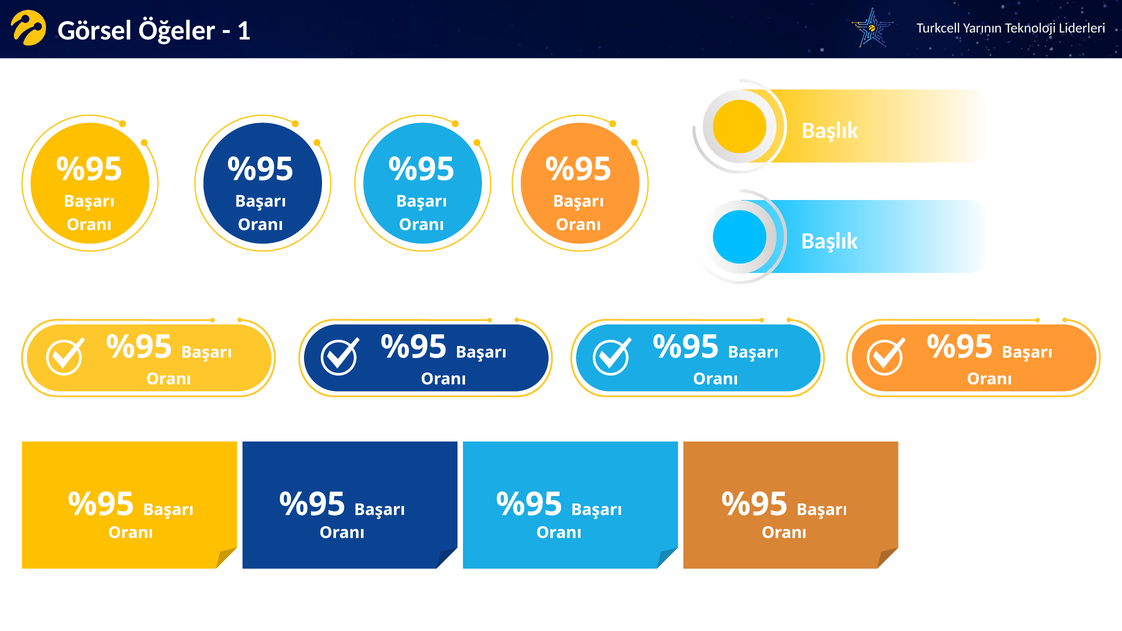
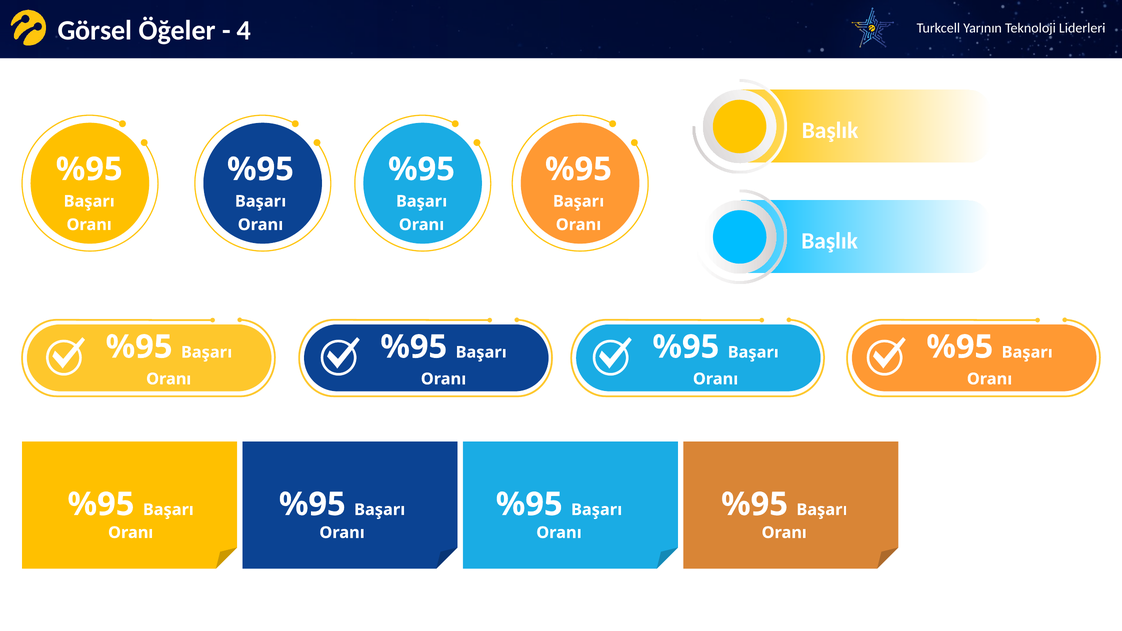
1: 1 -> 4 (244, 30)
